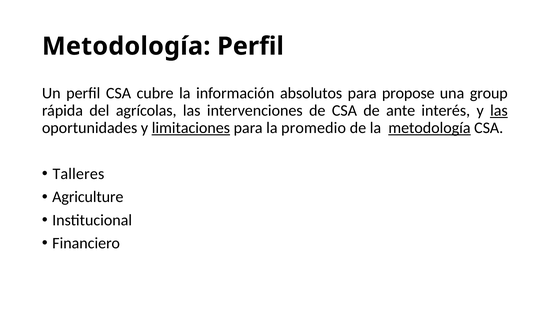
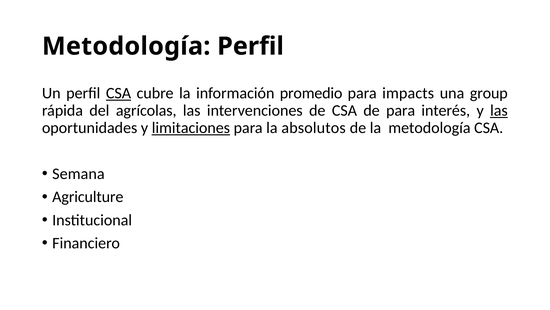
CSA underline: none -> present (118, 93)
absolutos: absolutos -> promedio (311, 93)
propose: propose -> impacts (408, 93)
de ante: ante -> para (401, 110)
promedio: promedio -> absolutos (314, 128)
metodología underline: present -> none (429, 128)
Talleres: Talleres -> Semana (78, 174)
